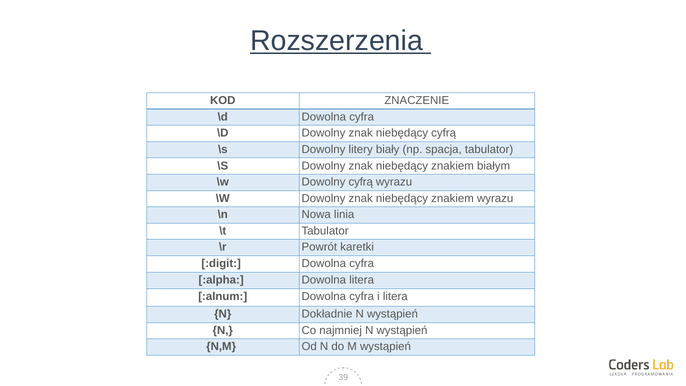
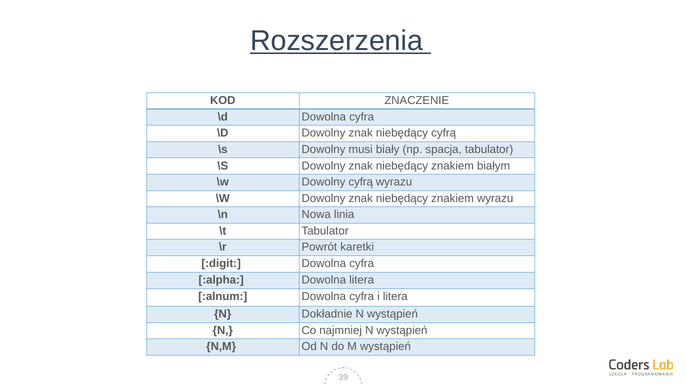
litery: litery -> musi (361, 149)
